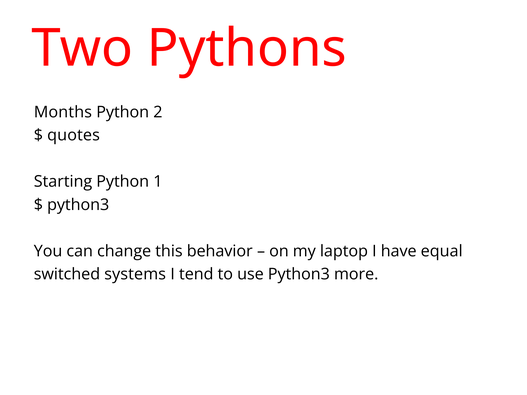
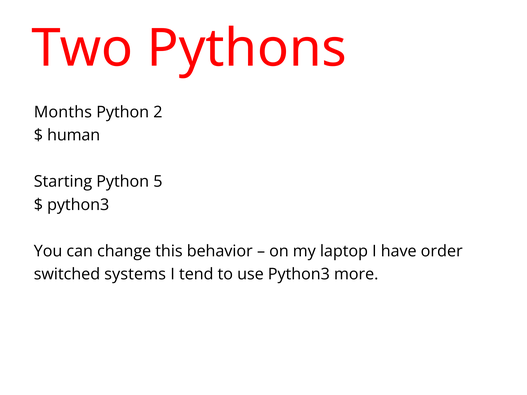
quotes: quotes -> human (74, 135)
1: 1 -> 5 (158, 182)
equal: equal -> order (442, 251)
